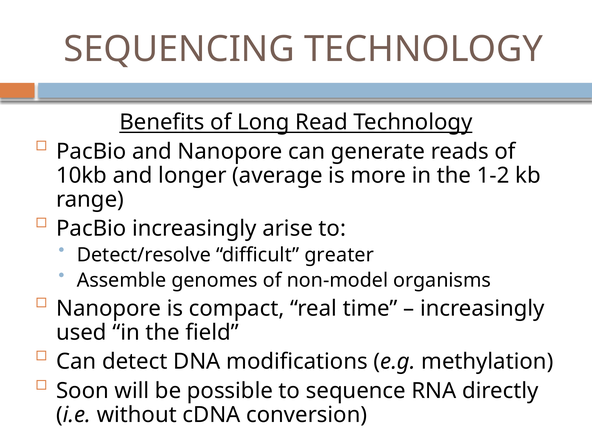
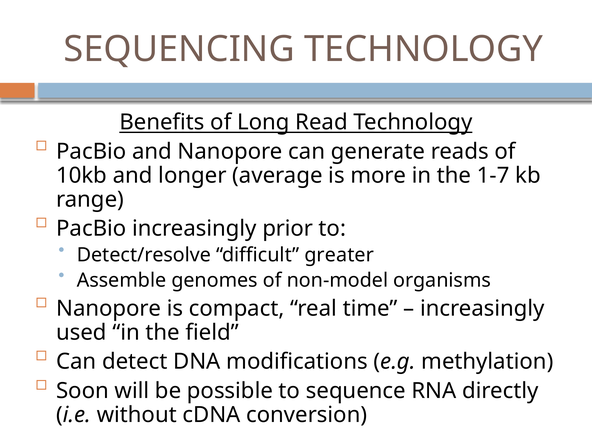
1-2: 1-2 -> 1-7 (493, 175)
arise: arise -> prior (288, 229)
